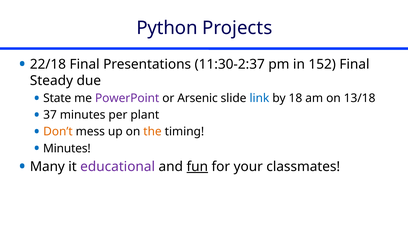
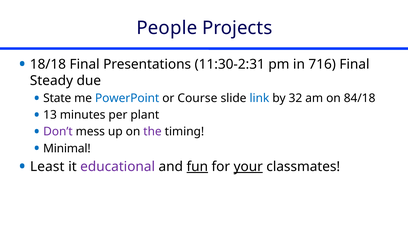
Python: Python -> People (167, 28)
22/18: 22/18 -> 18/18 (48, 64)
11:30-2:37: 11:30-2:37 -> 11:30-2:31 (230, 64)
152: 152 -> 716 (322, 64)
PowerPoint colour: purple -> blue (127, 98)
Arsenic: Arsenic -> Course (197, 98)
18: 18 -> 32 (295, 98)
13/18: 13/18 -> 84/18 (360, 98)
37: 37 -> 13 (50, 115)
Don’t colour: orange -> purple (58, 131)
the colour: orange -> purple (152, 131)
Minutes: Minutes -> Minimal (67, 148)
Many: Many -> Least (47, 166)
your underline: none -> present (248, 166)
